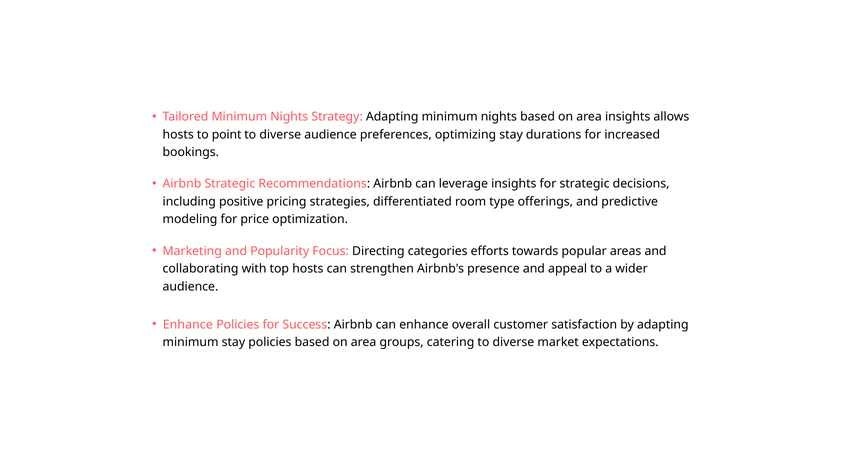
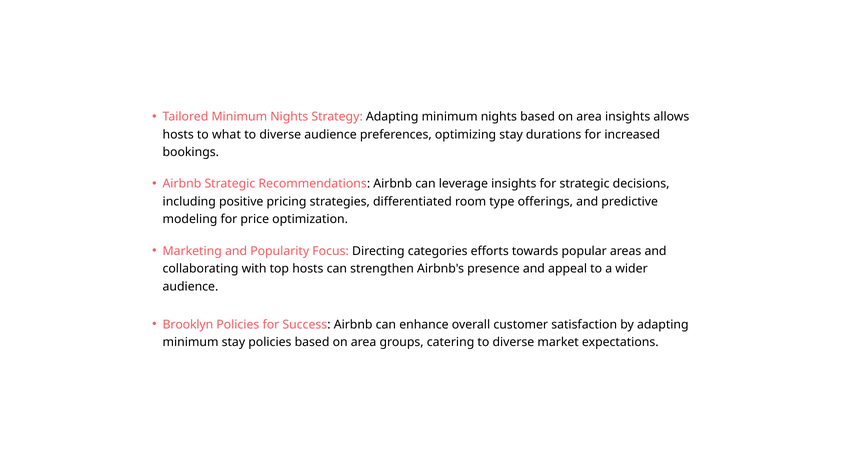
point: point -> what (226, 135)
Enhance: Enhance -> Brooklyn (188, 325)
